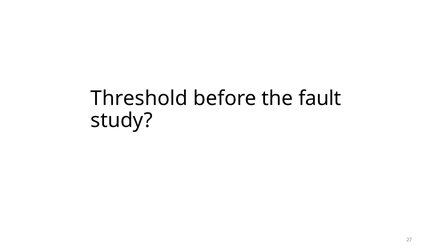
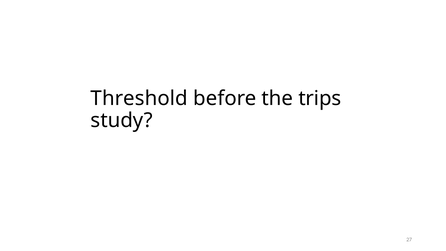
fault: fault -> trips (320, 98)
